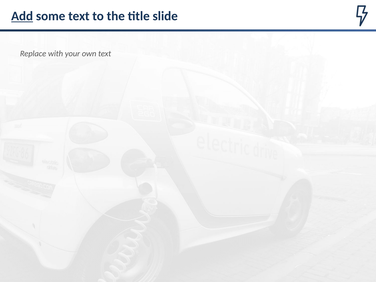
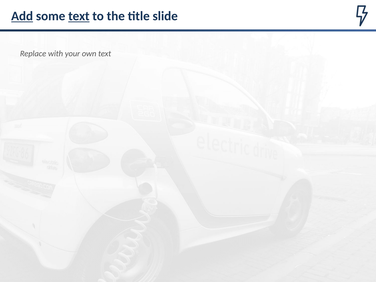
text underline: none -> present (79, 16)
